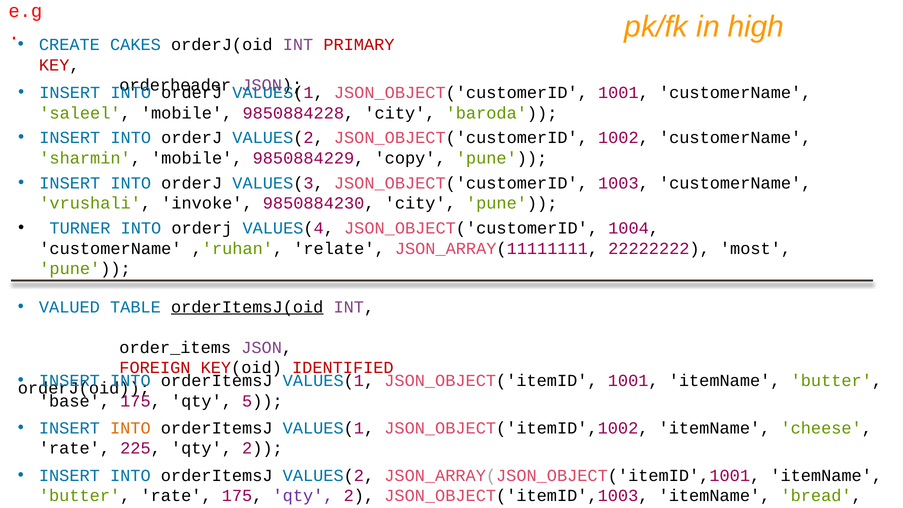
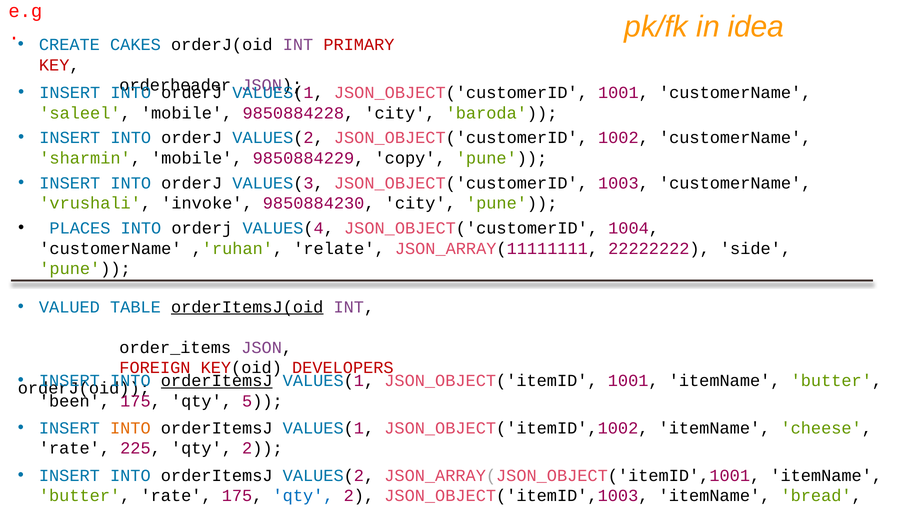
high: high -> idea (756, 27)
TURNER: TURNER -> PLACES (80, 228)
most: most -> side (756, 248)
IDENTIFIED: IDENTIFIED -> DEVELOPERS (343, 368)
orderItemsJ underline: none -> present (217, 381)
base: base -> been (74, 401)
qty colour: purple -> blue (303, 496)
